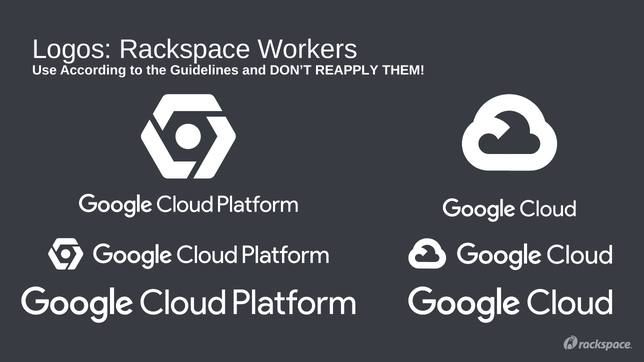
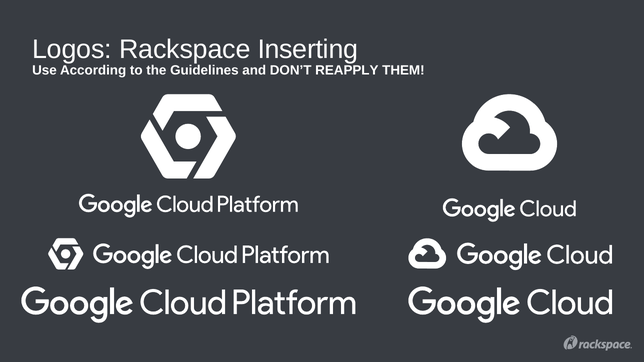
Workers: Workers -> Inserting (308, 49)
